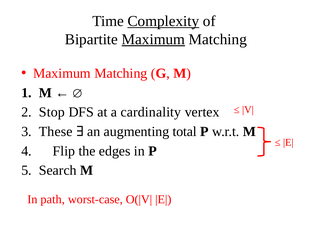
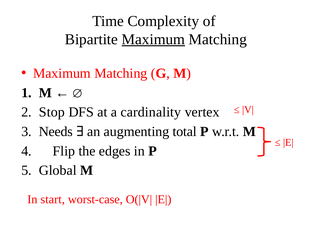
Complexity underline: present -> none (163, 21)
These: These -> Needs (56, 132)
Search: Search -> Global (58, 170)
path: path -> start (53, 199)
